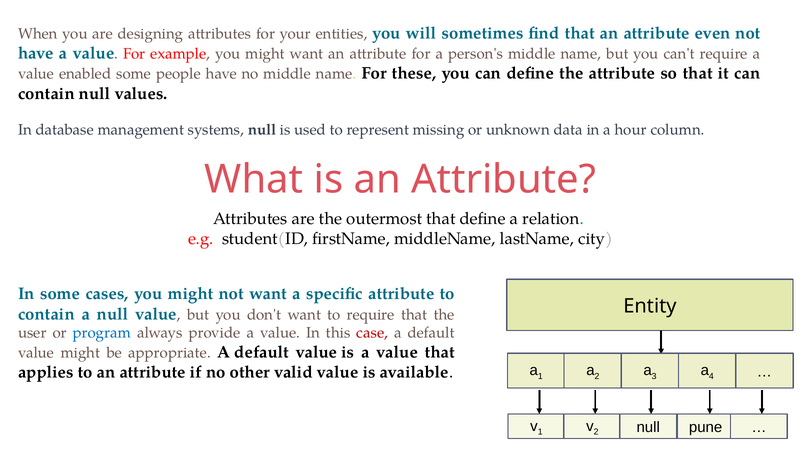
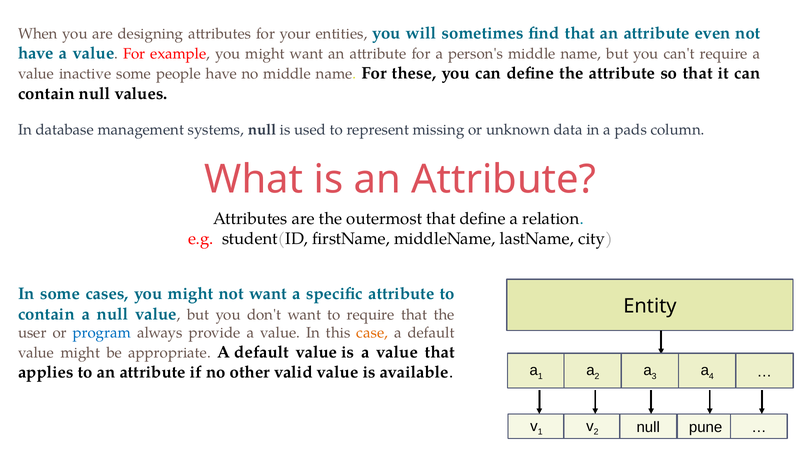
enabled: enabled -> inactive (85, 74)
hour: hour -> pads (631, 129)
case colour: red -> orange (372, 333)
